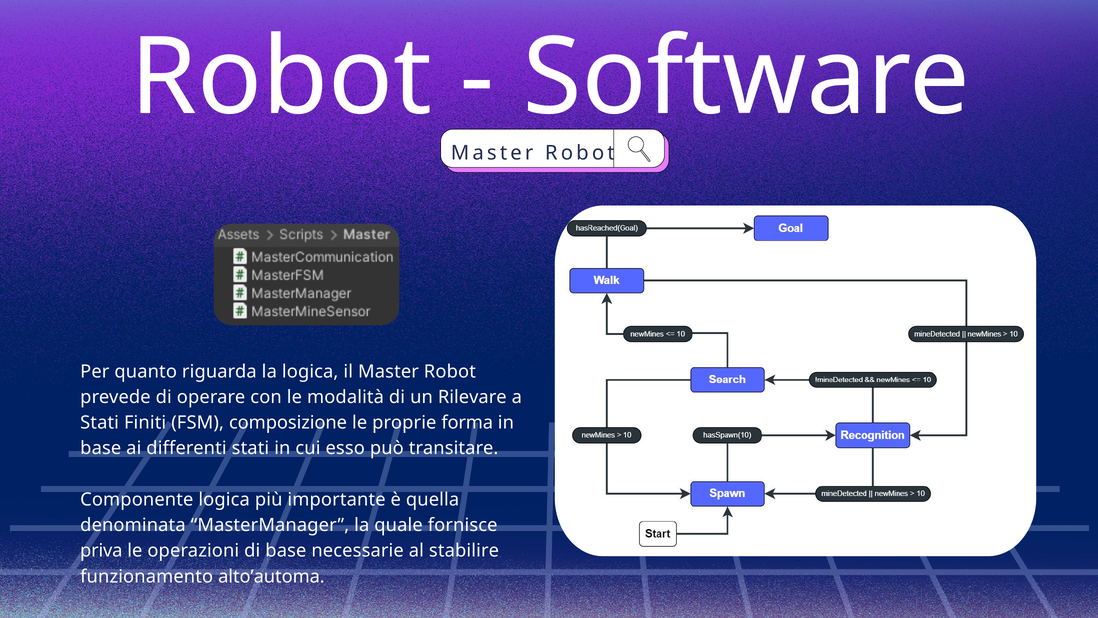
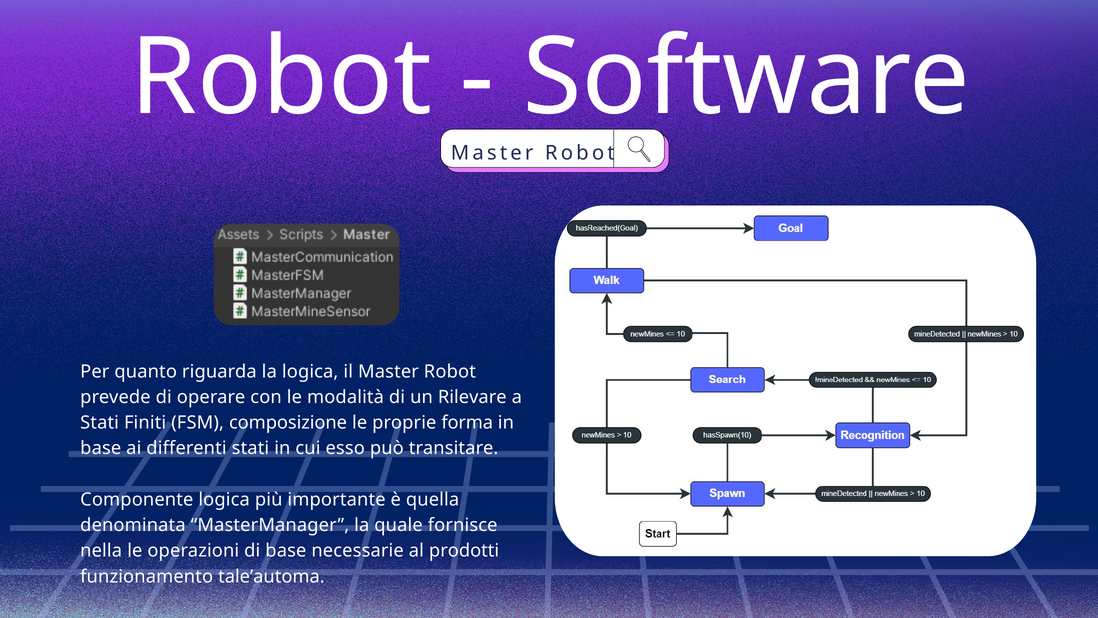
priva: priva -> nella (101, 551)
stabilire: stabilire -> prodotti (464, 551)
alto’automa: alto’automa -> tale’automa (271, 576)
